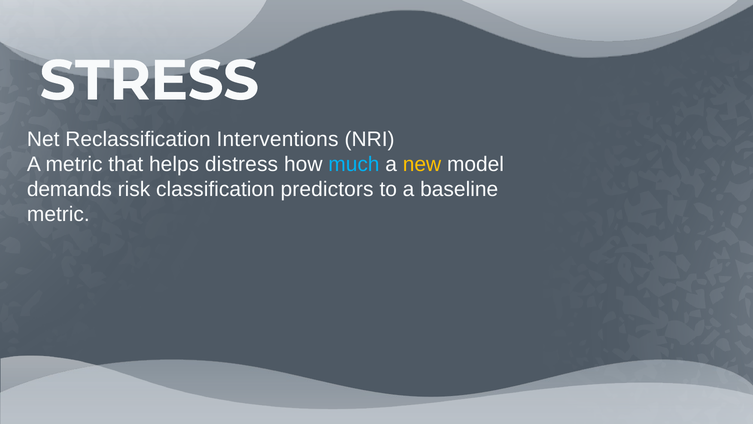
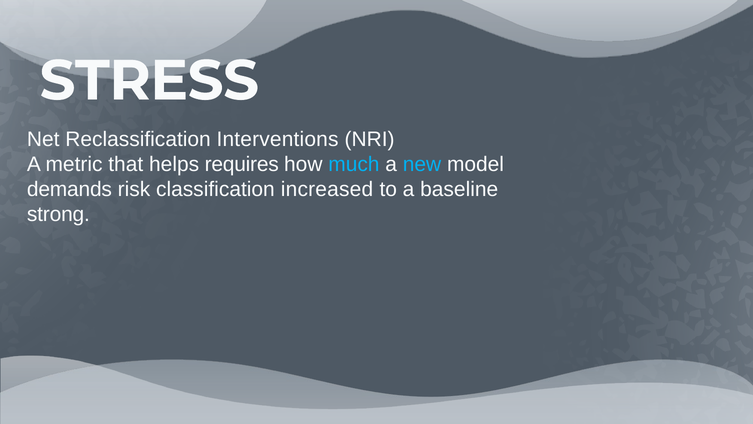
distress: distress -> requires (242, 164)
new colour: yellow -> light blue (422, 164)
predictors: predictors -> increased (327, 189)
metric: metric -> strong (58, 214)
